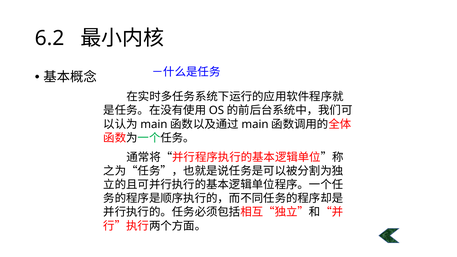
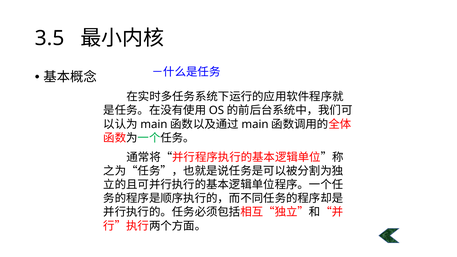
6.2: 6.2 -> 3.5 (50, 38)
